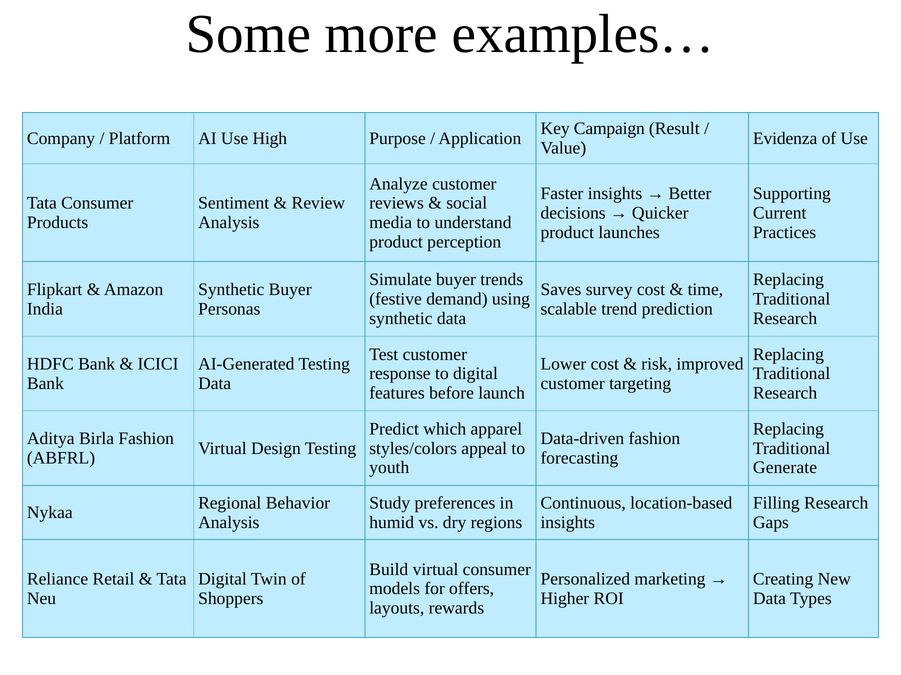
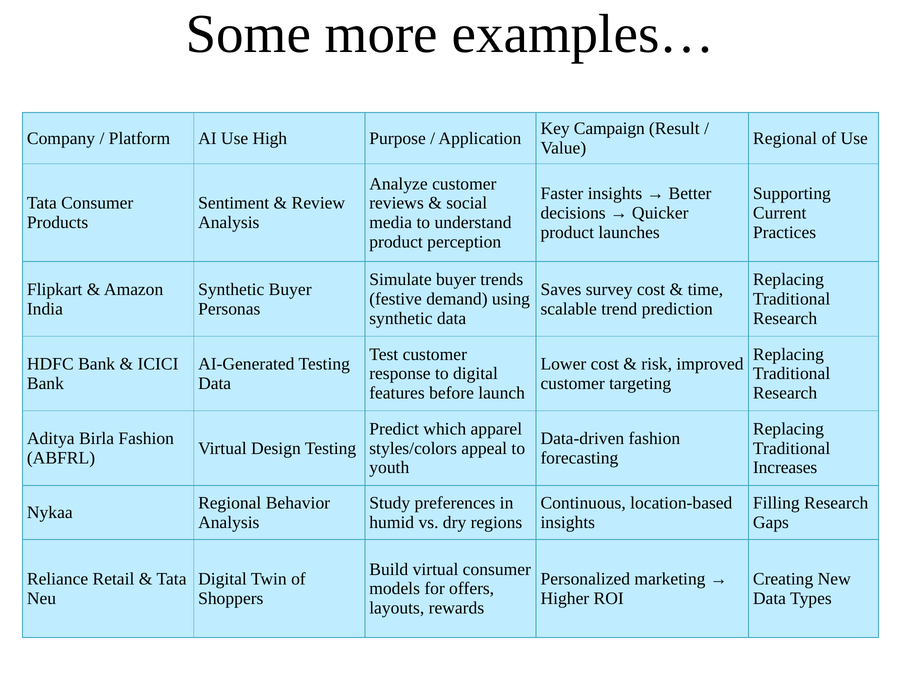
Evidenza: Evidenza -> Regional (785, 138)
Generate: Generate -> Increases (785, 468)
